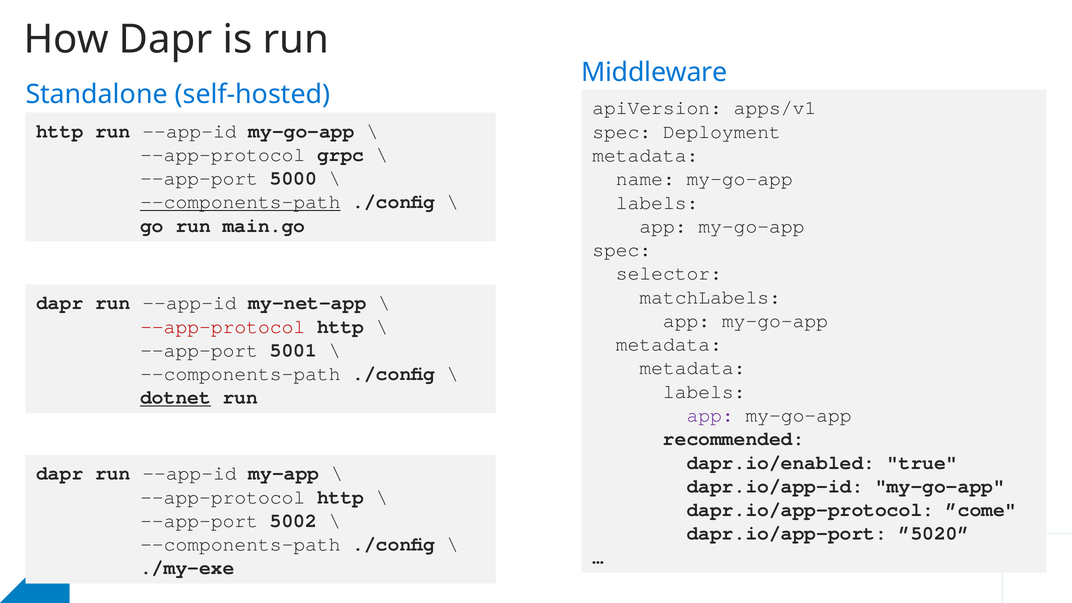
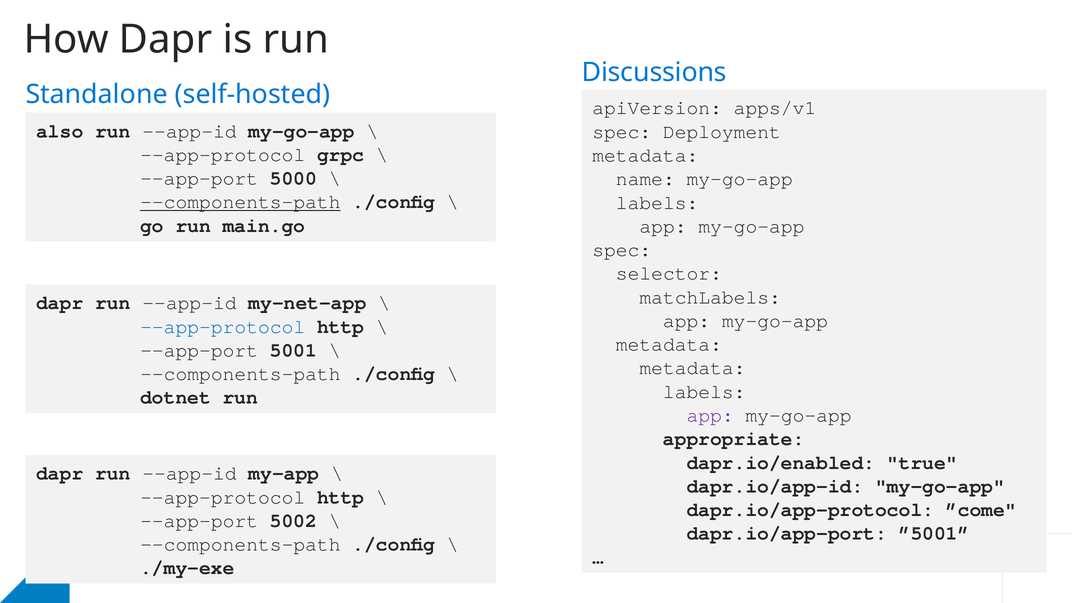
Middleware: Middleware -> Discussions (654, 72)
http: http -> also (60, 131)
--app-protocol colour: red -> blue (223, 327)
dotnet underline: present -> none (176, 397)
recommended: recommended -> appropriate (734, 439)
”5020: ”5020 -> ”5001 (934, 533)
